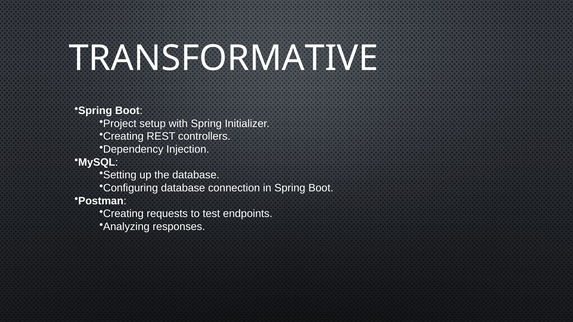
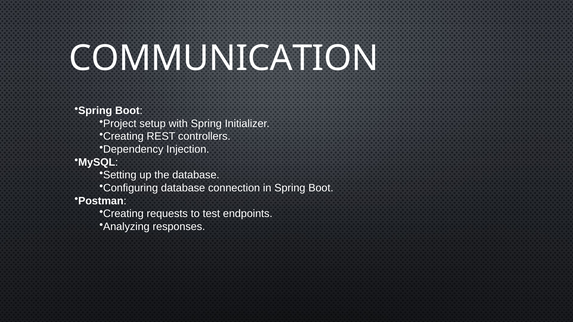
TRANSFORMATIVE: TRANSFORMATIVE -> COMMUNICATION (224, 58)
